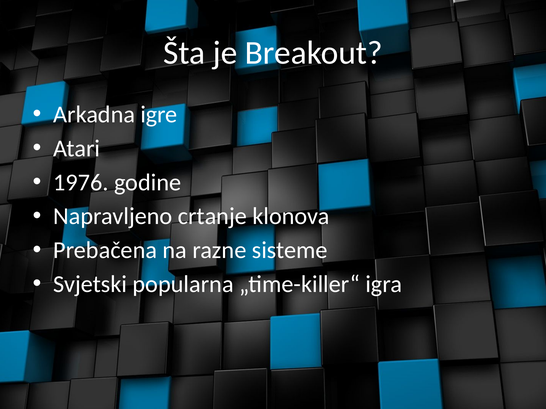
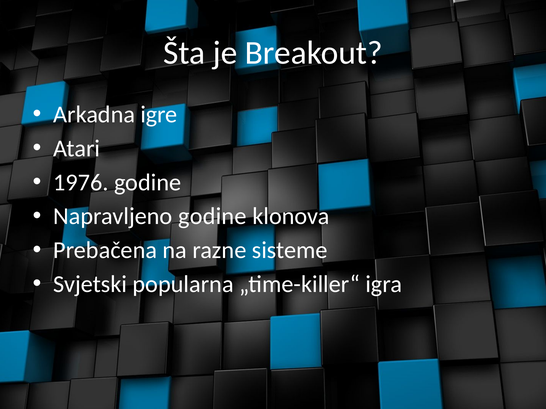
Napravljeno crtanje: crtanje -> godine (212, 217)
